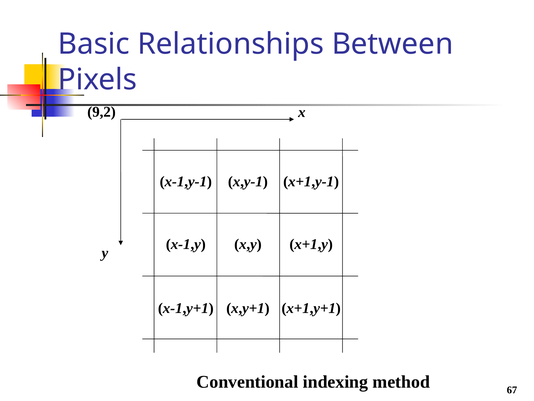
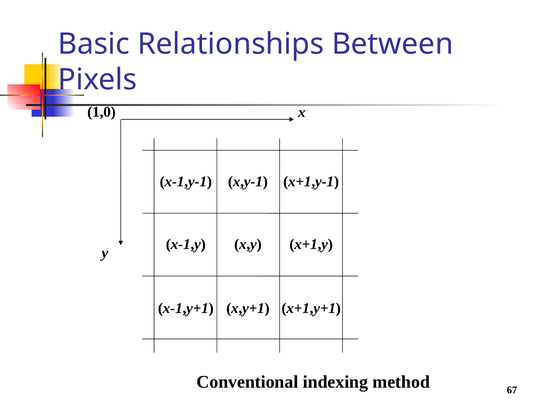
9,2: 9,2 -> 1,0 (102, 112)
